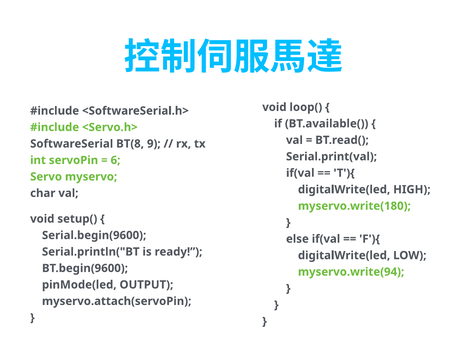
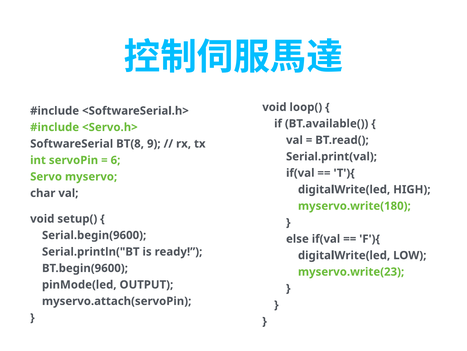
myservo.write(94: myservo.write(94 -> myservo.write(23 (351, 271)
